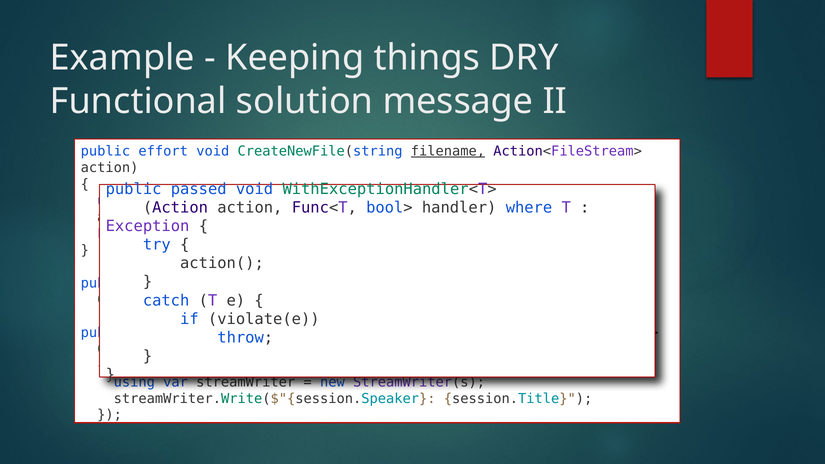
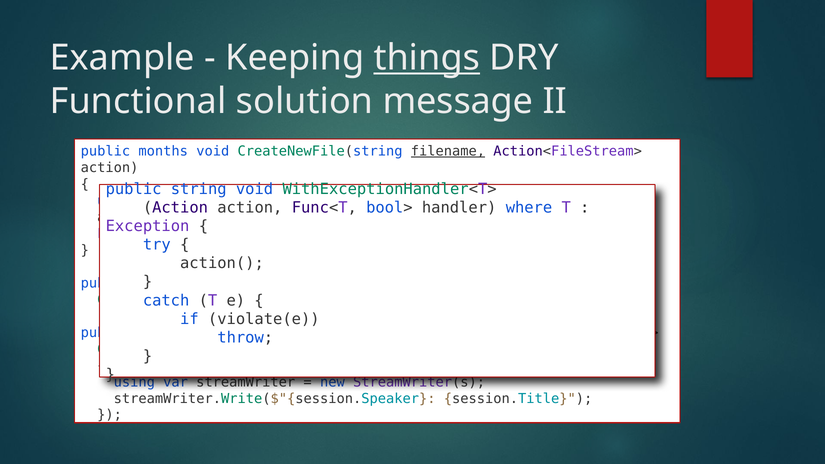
things underline: none -> present (427, 58)
effort: effort -> months (163, 151)
passed: passed -> string (199, 189)
